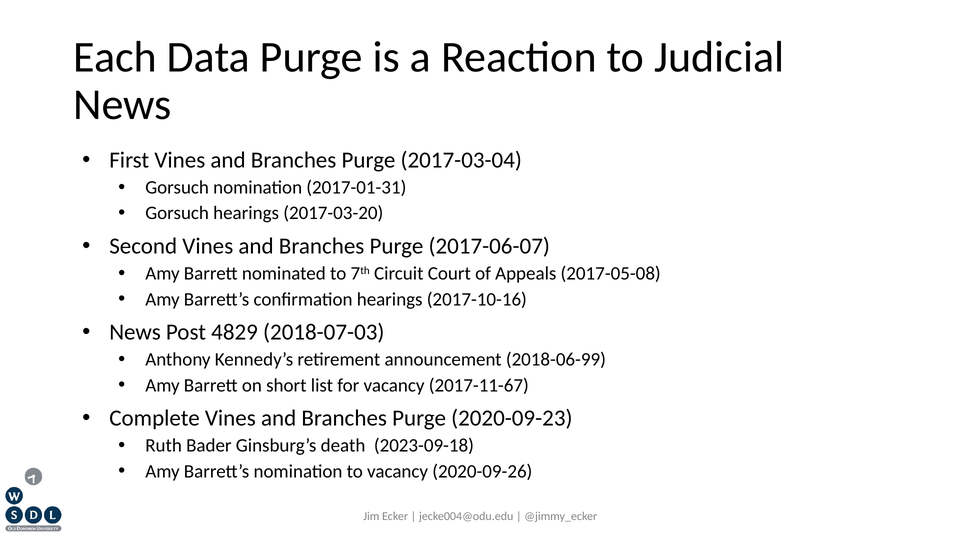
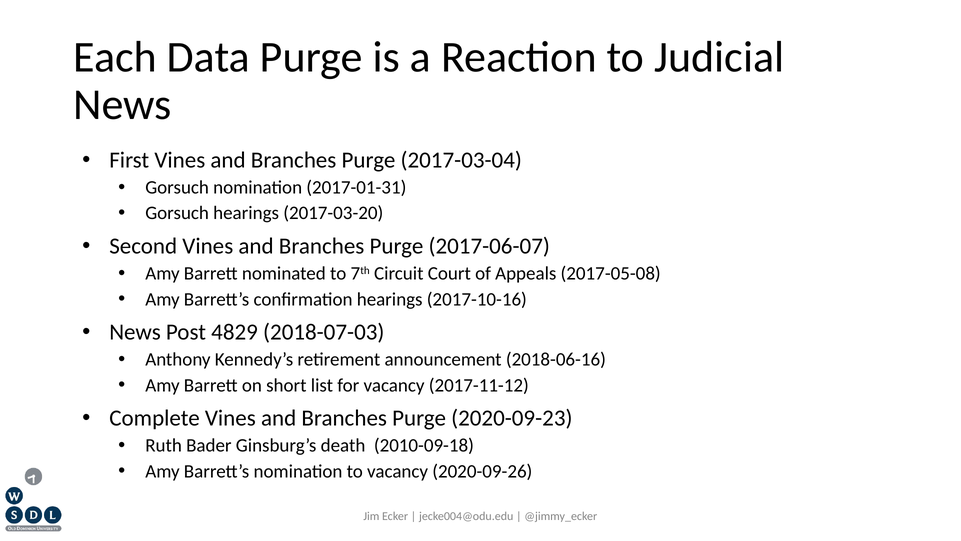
2018-06-99: 2018-06-99 -> 2018-06-16 (556, 359)
2017-11-67: 2017-11-67 -> 2017-11-12 (479, 385)
2023-09-18: 2023-09-18 -> 2010-09-18 (424, 445)
